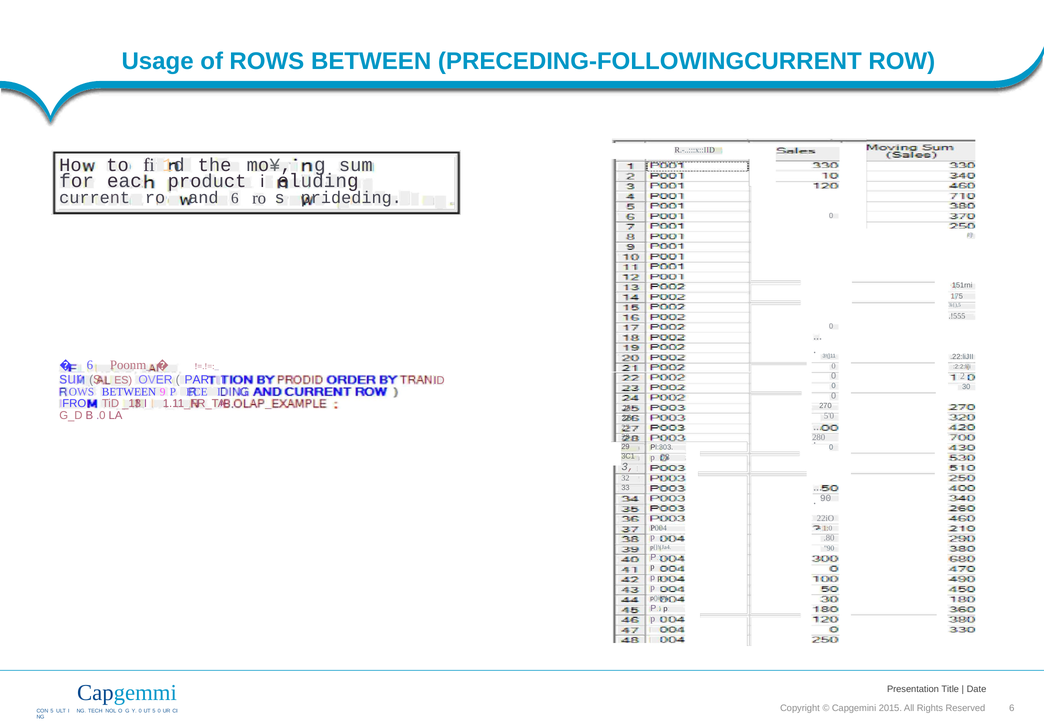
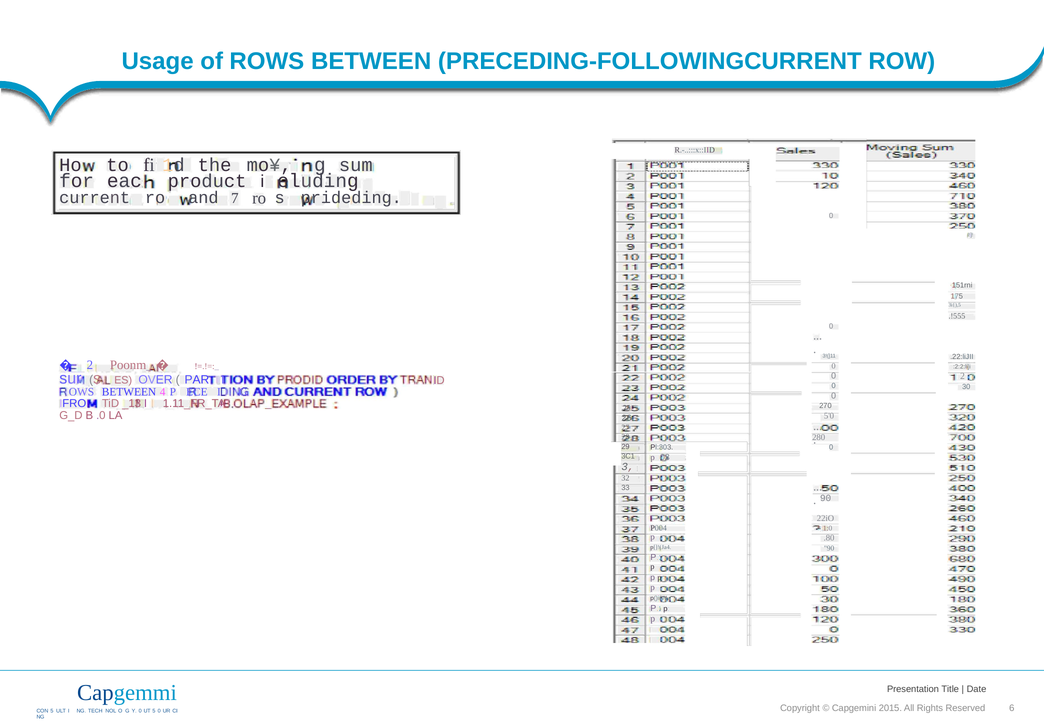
and 6: 6 -> 7 (235, 198)
6: 6 -> 2 (90, 365)
9: 9 -> 4 (163, 392)
